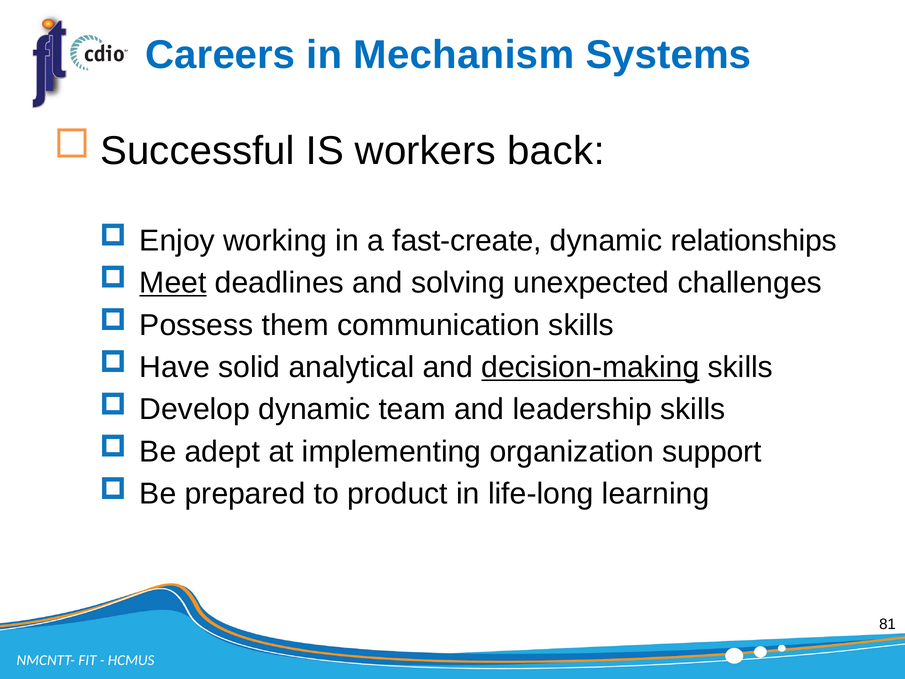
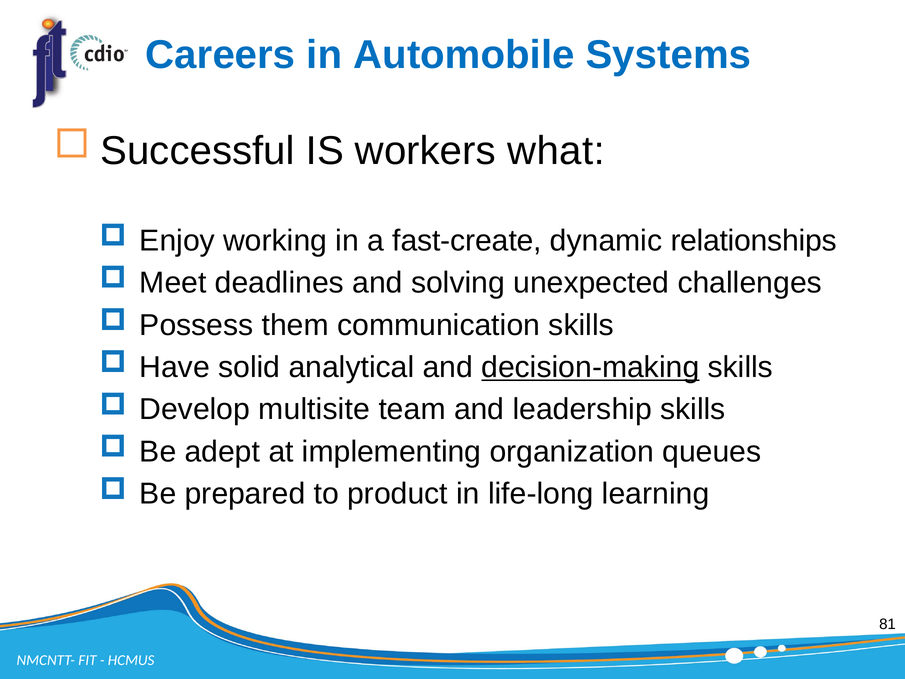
Mechanism: Mechanism -> Automobile (464, 55)
back: back -> what (556, 151)
Meet underline: present -> none (173, 283)
Develop dynamic: dynamic -> multisite (314, 409)
support: support -> queues (712, 452)
